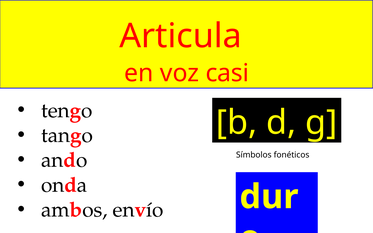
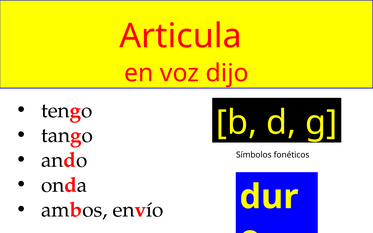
casi: casi -> dijo (227, 73)
